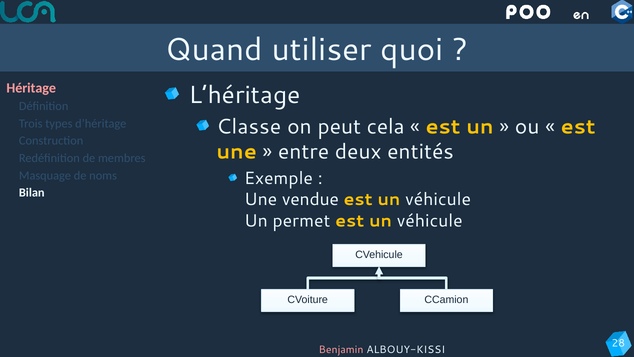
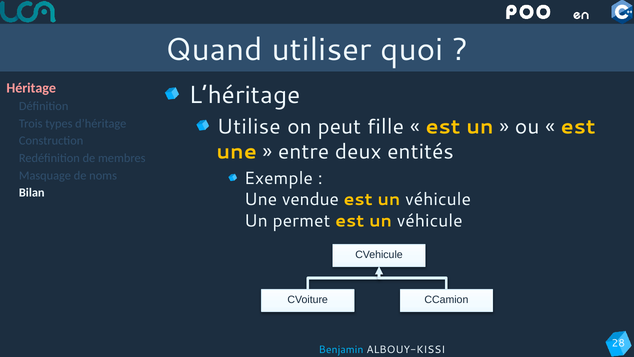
Classe: Classe -> Utilise (249, 126)
cela: cela -> fille (386, 126)
Benjamin colour: pink -> light blue (341, 349)
